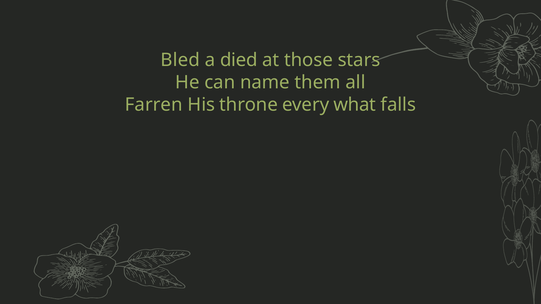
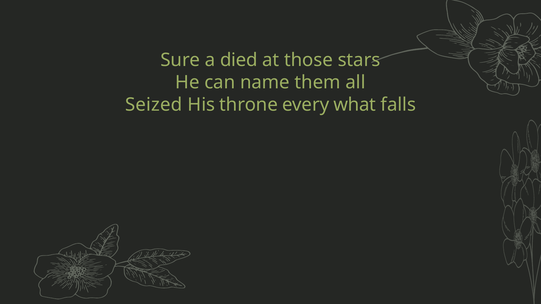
Bled: Bled -> Sure (180, 60)
Farren: Farren -> Seized (154, 105)
